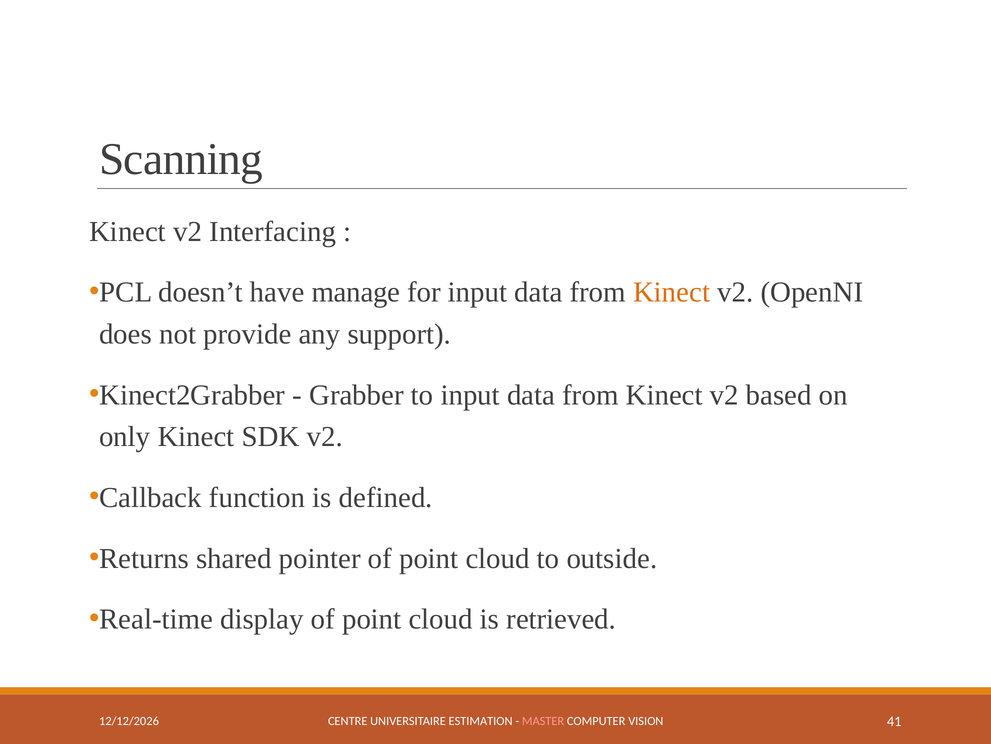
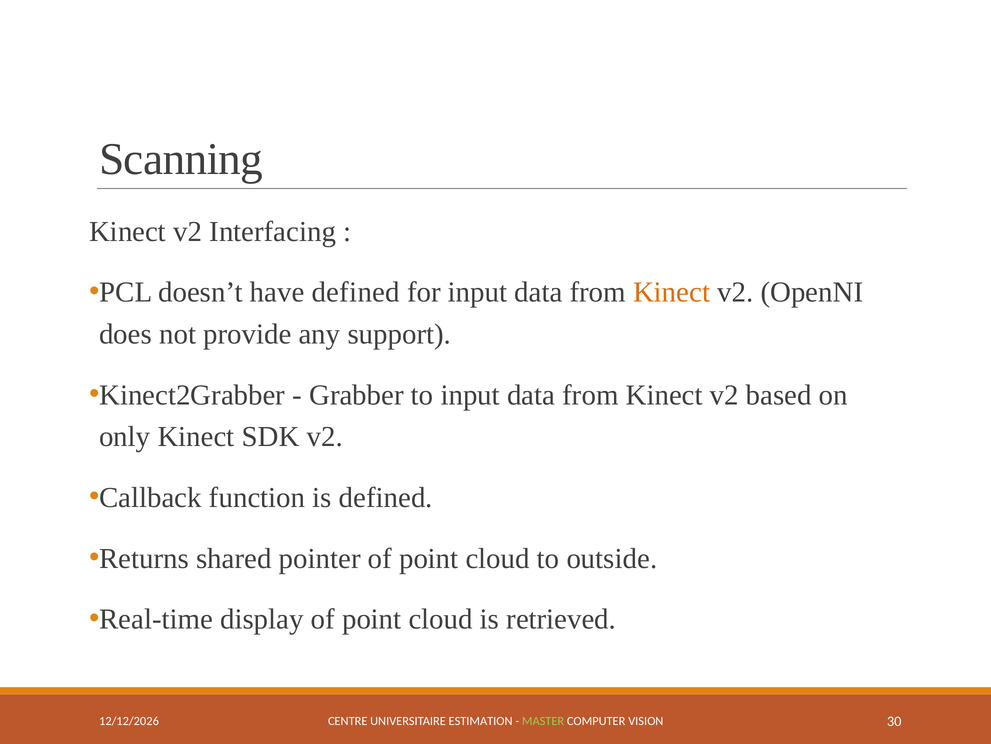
have manage: manage -> defined (356, 292)
MASTER colour: pink -> light green (543, 721)
41: 41 -> 30 (894, 721)
